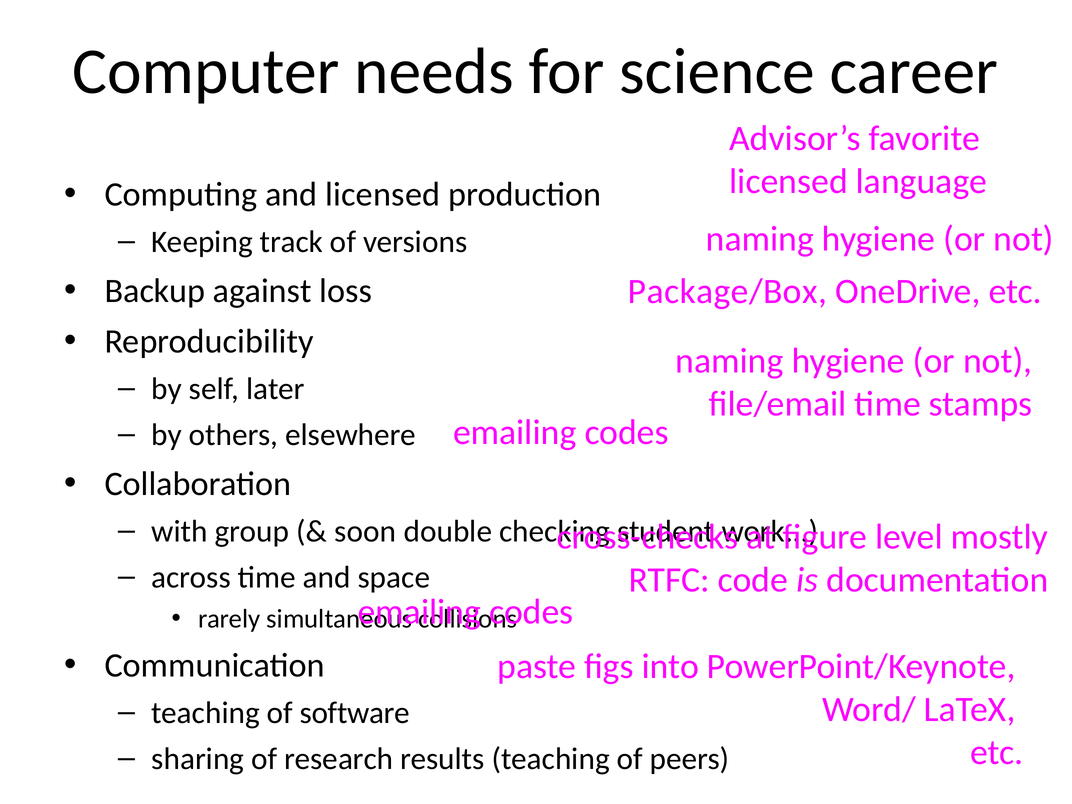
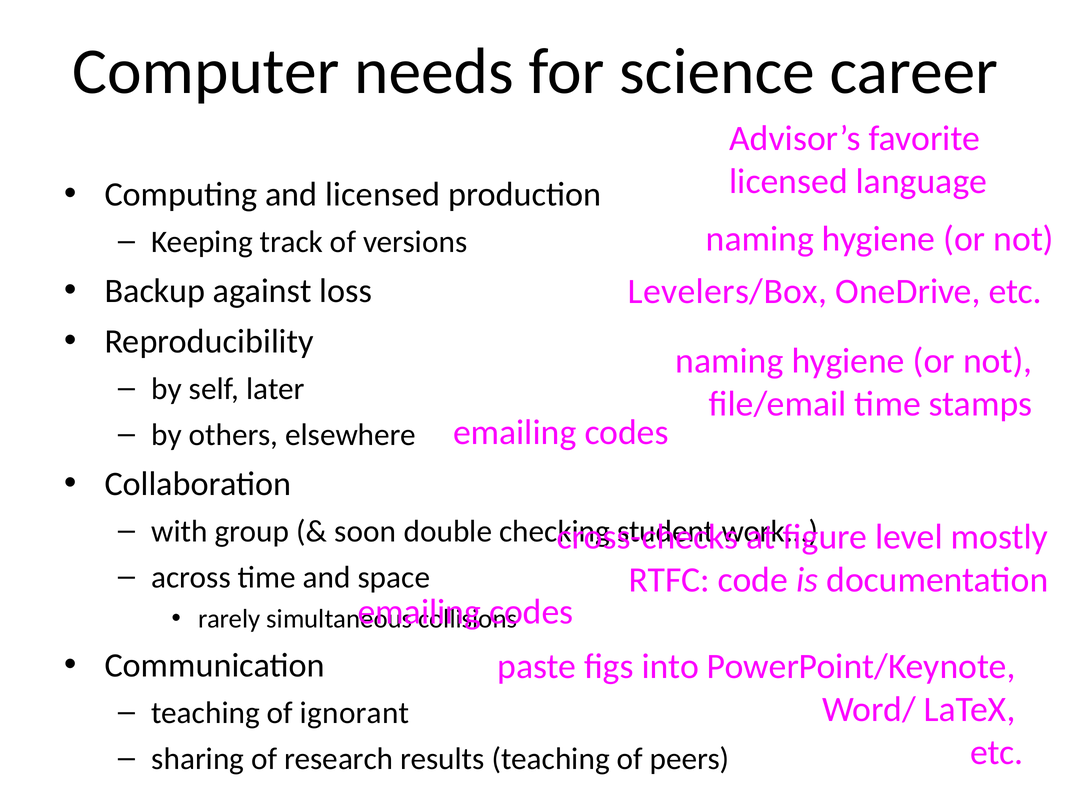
Package/Box: Package/Box -> Levelers/Box (727, 291)
software: software -> ignorant (355, 713)
